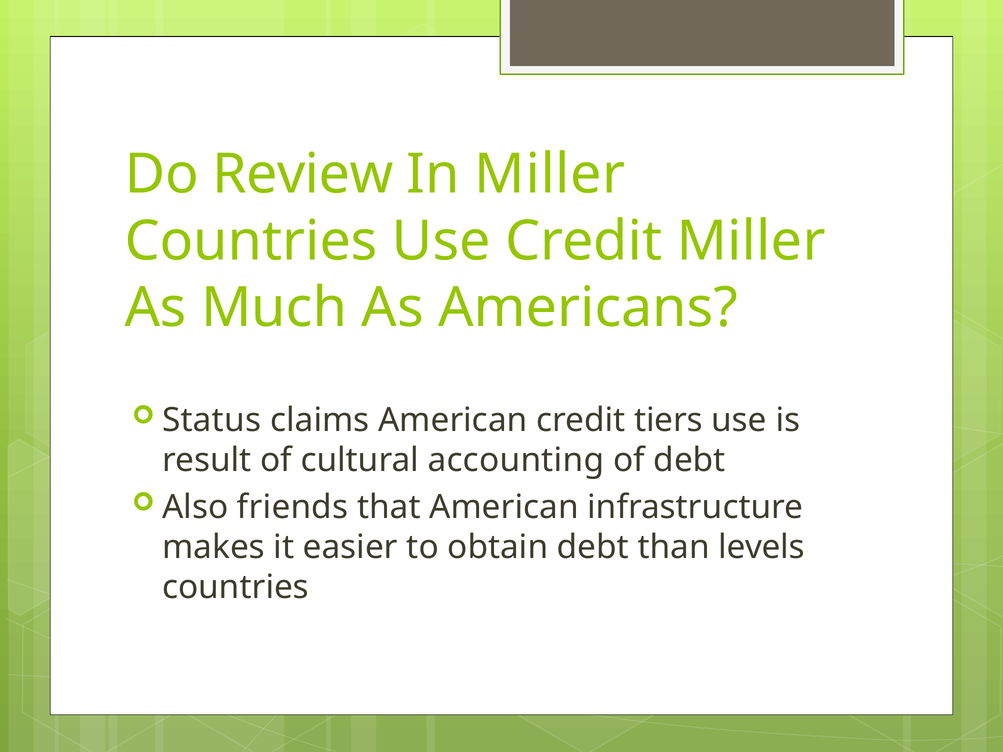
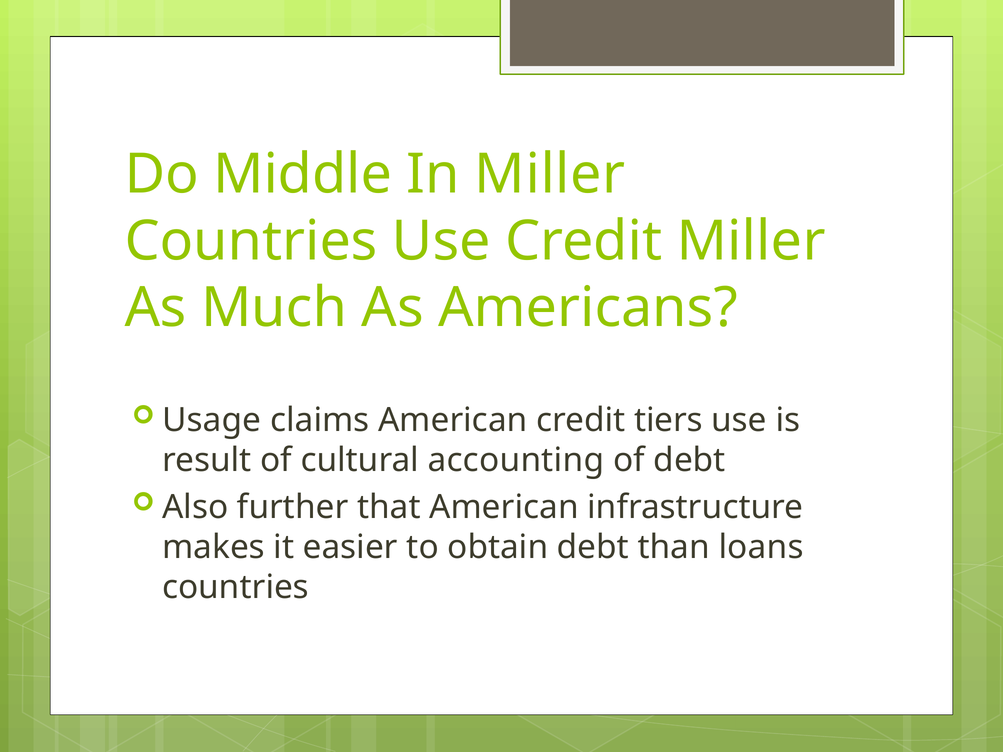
Review: Review -> Middle (303, 175)
Status: Status -> Usage (212, 420)
friends: friends -> further (293, 507)
levels: levels -> loans (761, 547)
